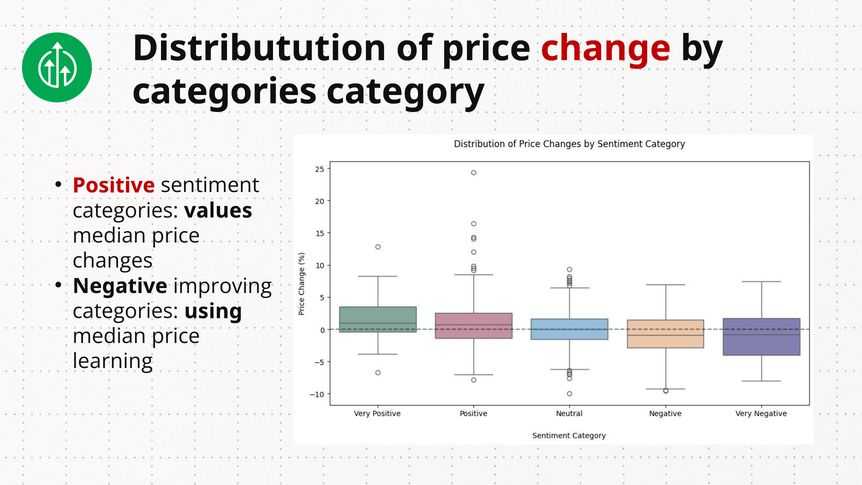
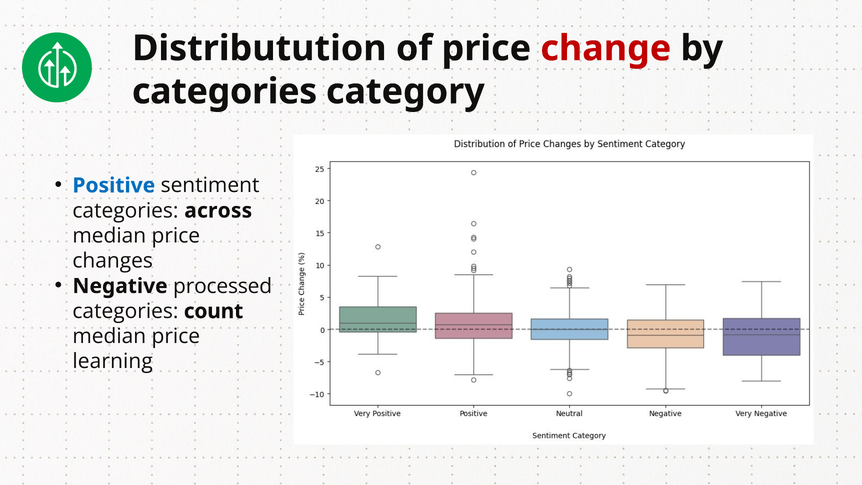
Positive colour: red -> blue (114, 185)
values: values -> across (218, 211)
improving: improving -> processed (223, 286)
using: using -> count (213, 311)
